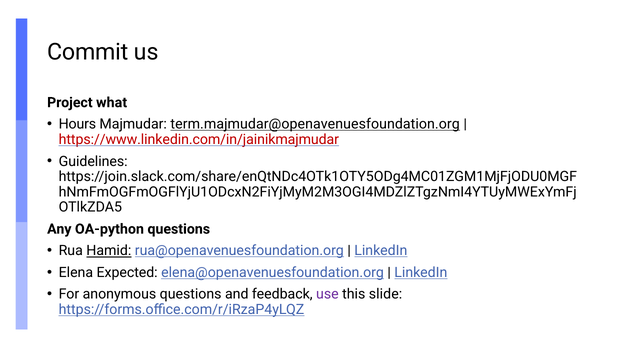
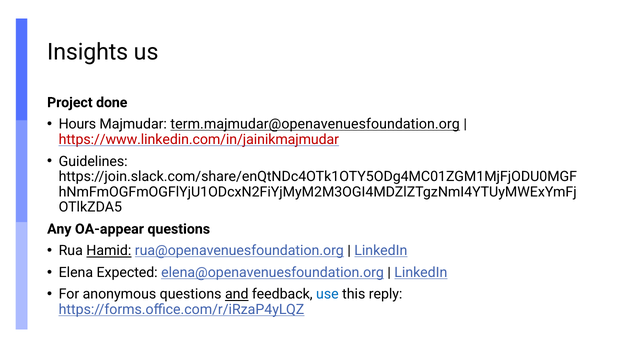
Commit: Commit -> Insights (88, 52)
what: what -> done (112, 102)
OA-python: OA-python -> OA-appear (109, 229)
and underline: none -> present (237, 294)
use colour: purple -> blue (327, 294)
slide: slide -> reply (386, 294)
